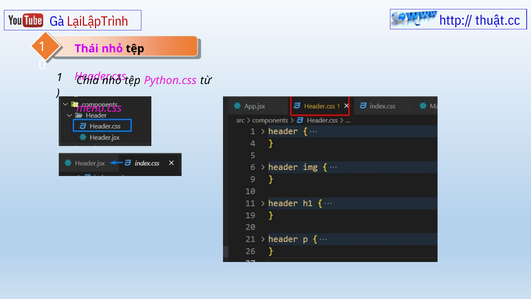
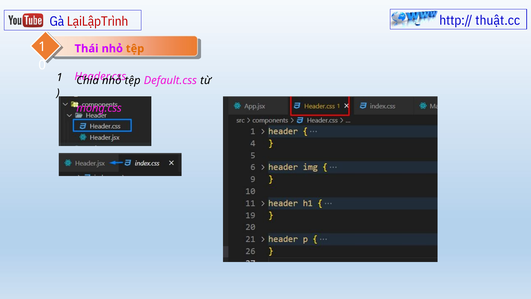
tệp colour: black -> orange (135, 49)
Python.css: Python.css -> Default.css (170, 80)
menu.css: menu.css -> mong.css (99, 108)
